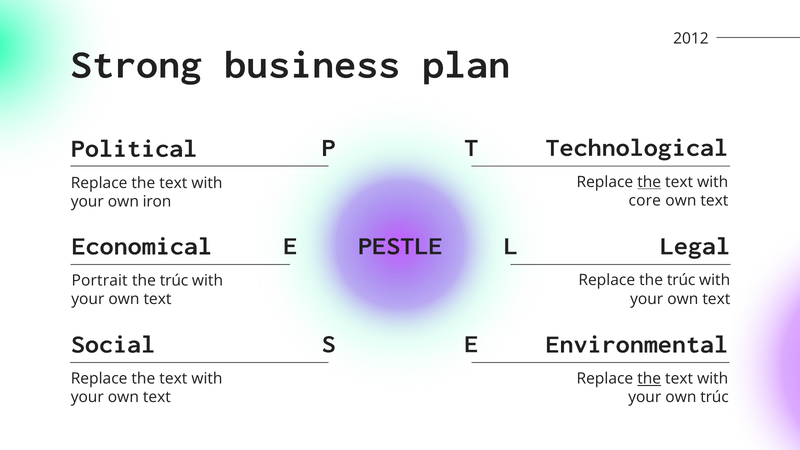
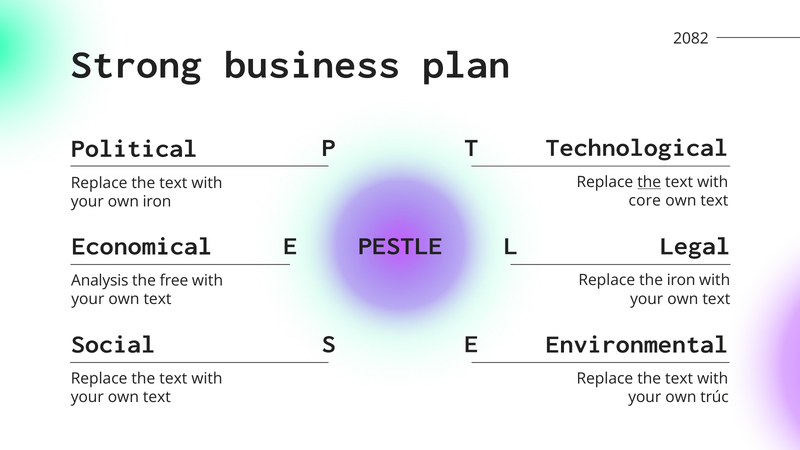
2012: 2012 -> 2082 (691, 39)
trúc: trúc -> iron (681, 280)
Portrait: Portrait -> Analysis (100, 281)
trúc: trúc -> free (174, 281)
the underline: present -> none (649, 379)
